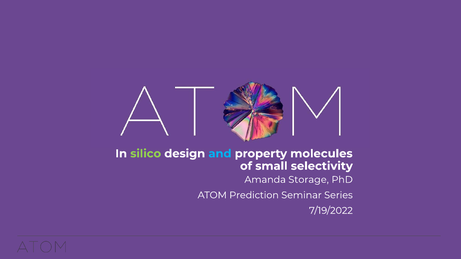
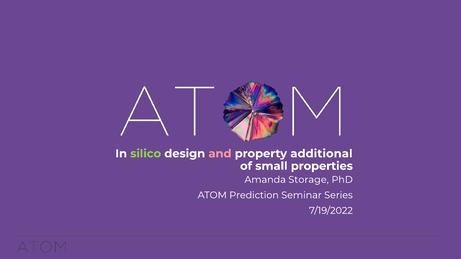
and colour: light blue -> pink (220, 154)
molecules: molecules -> additional (321, 154)
selectivity: selectivity -> properties (322, 166)
